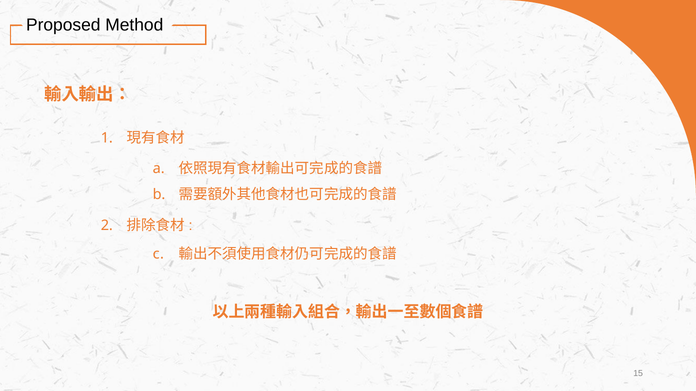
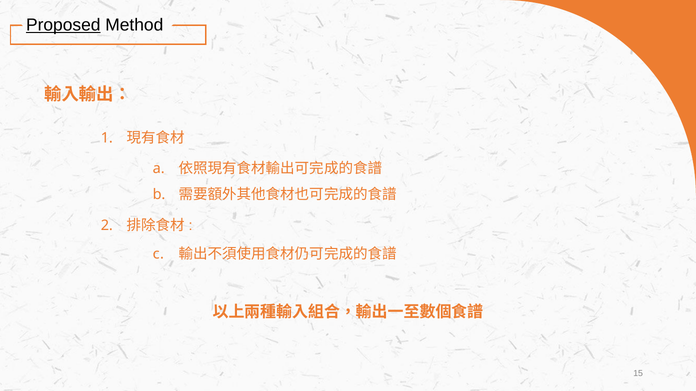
Proposed underline: none -> present (63, 25)
